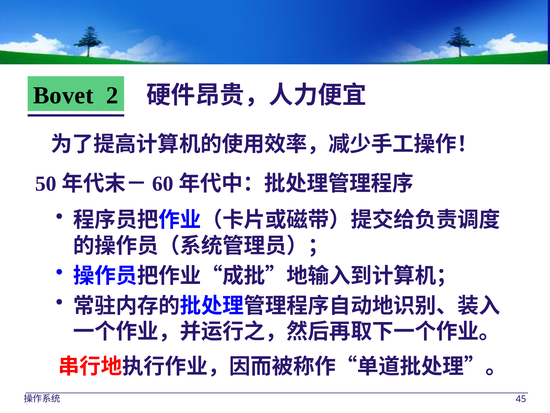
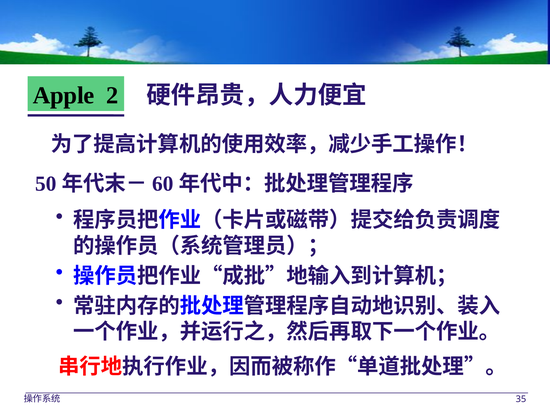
Bovet: Bovet -> Apple (64, 95)
45: 45 -> 35 (521, 399)
